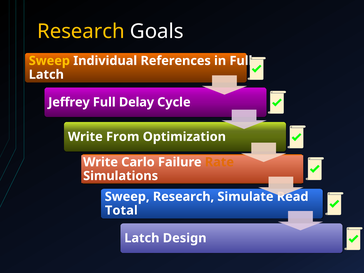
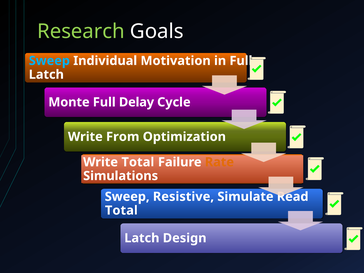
Research colour: yellow -> light green (81, 31)
Sweep colour: yellow -> light blue (49, 61)
References: References -> Motivation (176, 61)
Jeffrey: Jeffrey -> Monte (69, 102)
Write Carlo: Carlo -> Total (138, 162)
Sweep Research: Research -> Resistive (183, 197)
